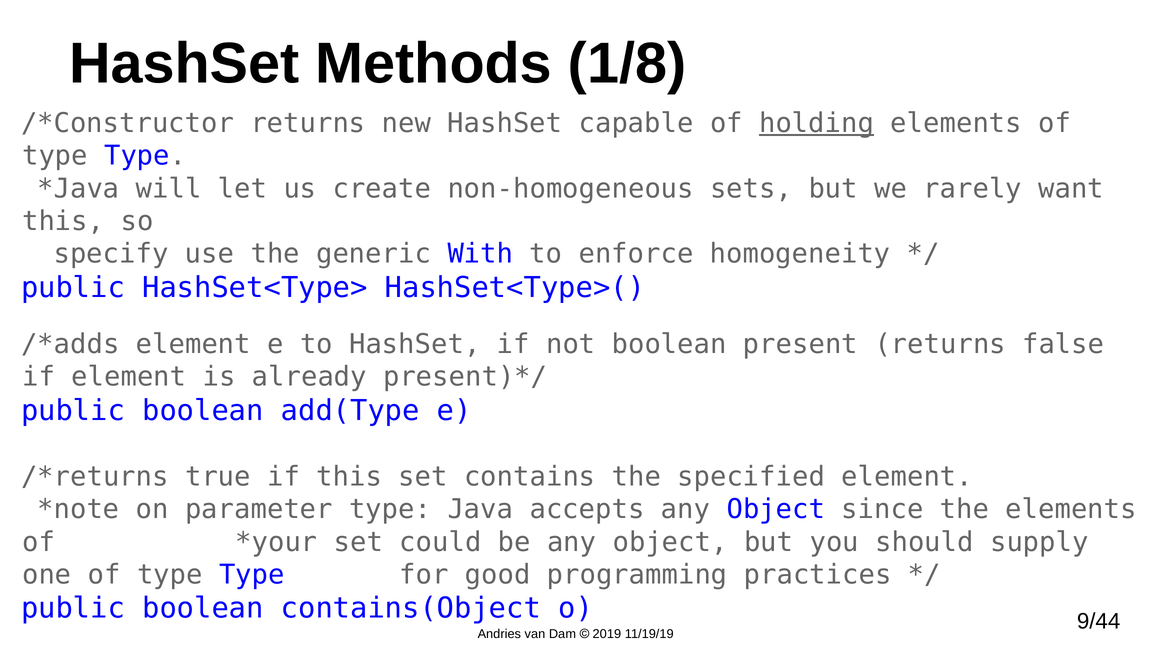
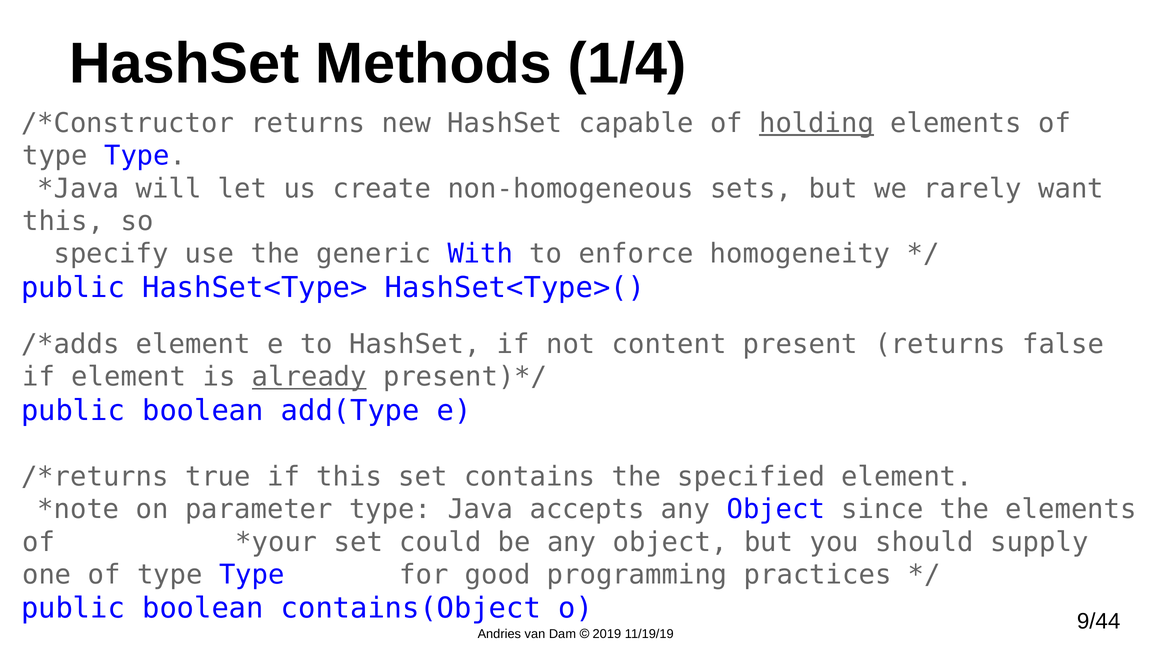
1/8: 1/8 -> 1/4 (627, 64)
not boolean: boolean -> content (669, 344)
already underline: none -> present (309, 377)
